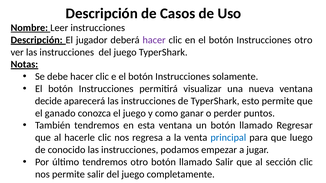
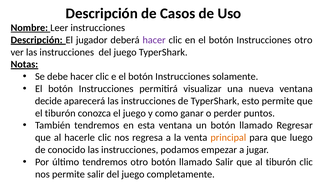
el ganado: ganado -> tiburón (60, 113)
principal colour: blue -> orange (228, 138)
al sección: sección -> tiburón (281, 162)
